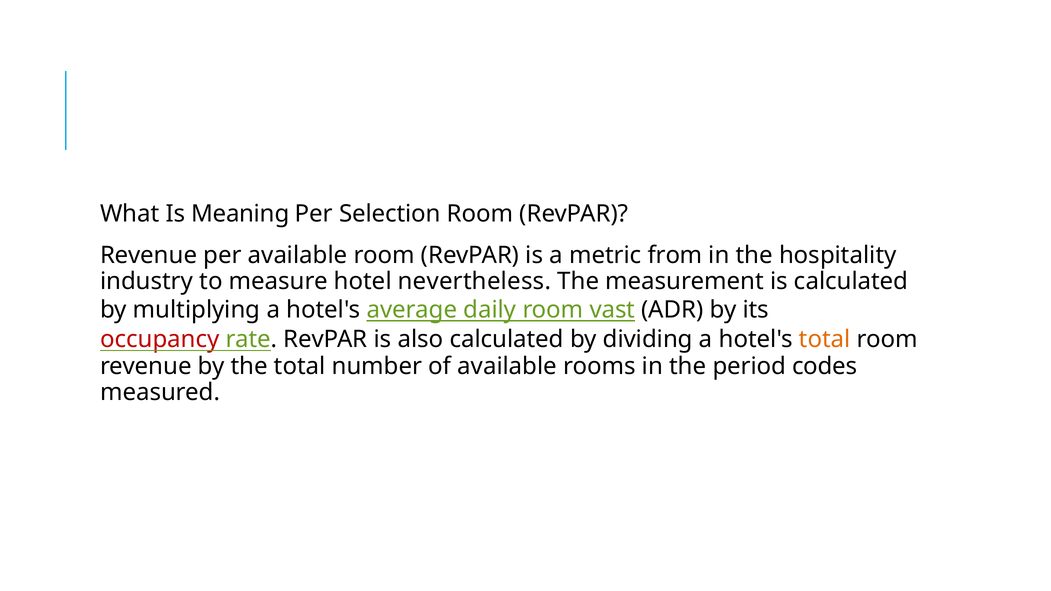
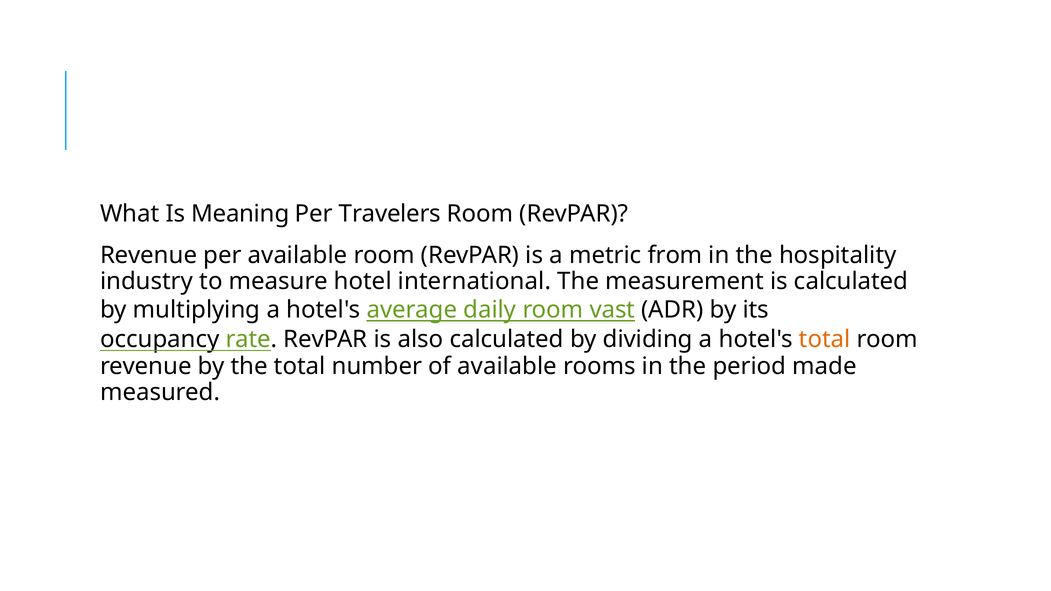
Selection: Selection -> Travelers (390, 214)
nevertheless: nevertheless -> international (474, 281)
occupancy colour: red -> black (160, 340)
codes: codes -> made (825, 366)
